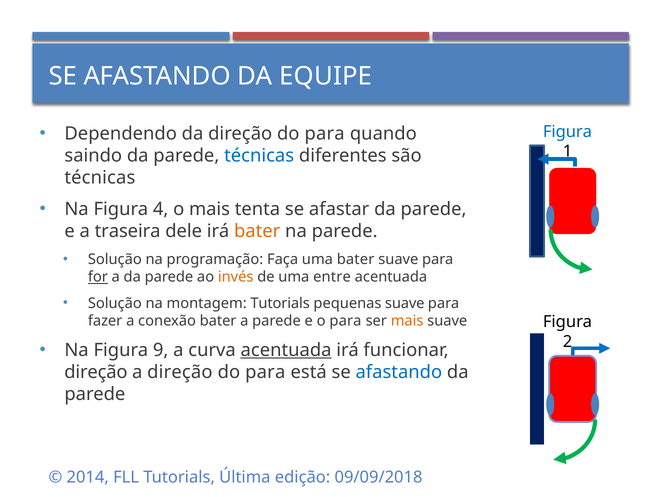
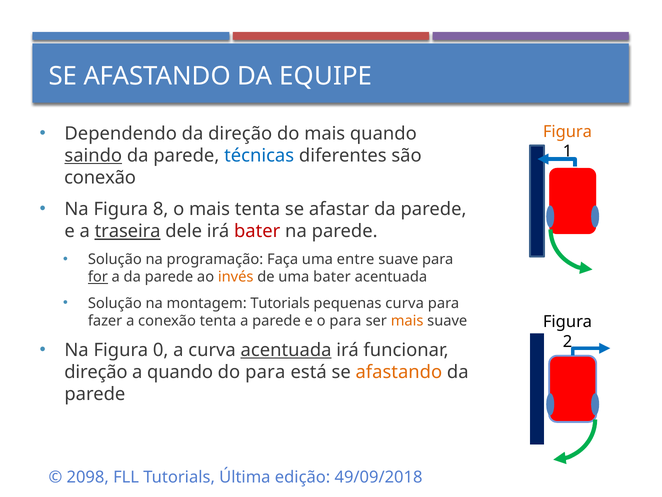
da direção do para: para -> mais (325, 133)
Figura colour: blue -> orange (567, 131)
saindo underline: none -> present (93, 156)
técnicas: técnicas -> conexão (100, 178)
4: 4 -> 8 (161, 209)
traseira underline: none -> present (128, 231)
bater colour: orange -> red (257, 231)
uma bater: bater -> entre (356, 259)
uma entre: entre -> bater (332, 277)
pequenas suave: suave -> curva (405, 303)
conexão bater: bater -> tenta (218, 320)
9: 9 -> 0 (161, 350)
a direção: direção -> quando (180, 372)
afastando colour: blue -> orange (399, 372)
2014: 2014 -> 2098 (88, 477)
09/09/2018: 09/09/2018 -> 49/09/2018 (379, 477)
